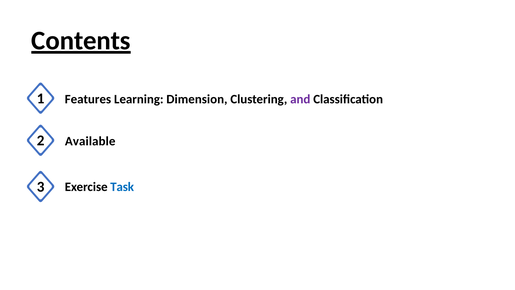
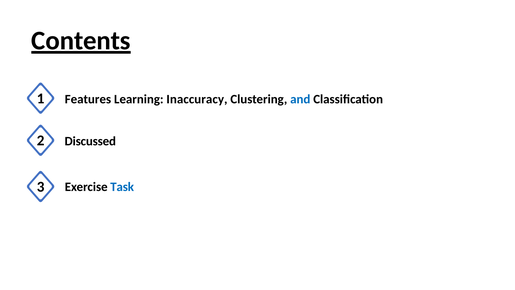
Dimension: Dimension -> Inaccuracy (197, 99)
and colour: purple -> blue (300, 99)
Available: Available -> Discussed (90, 141)
